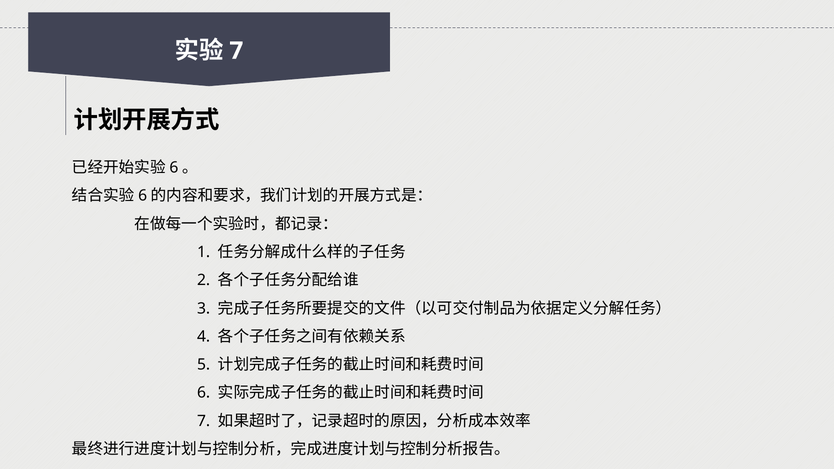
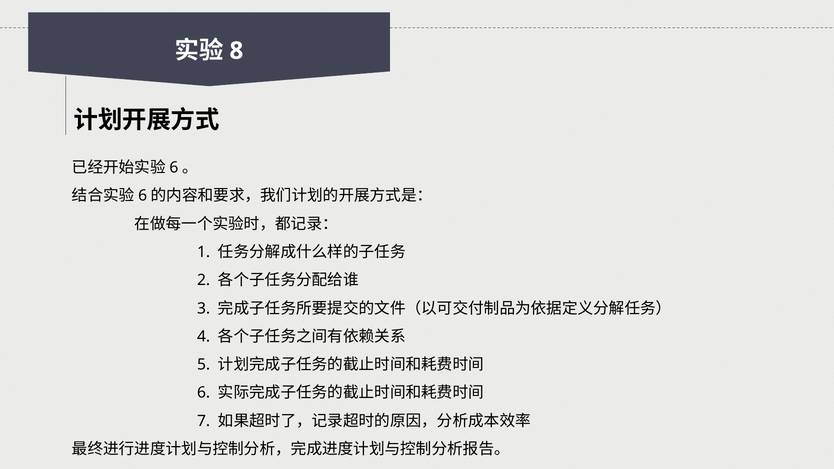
7: 7 -> 8 (236, 51)
